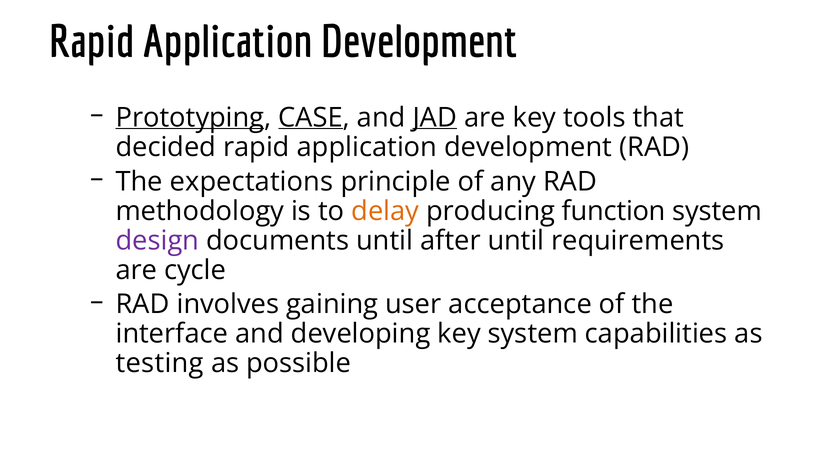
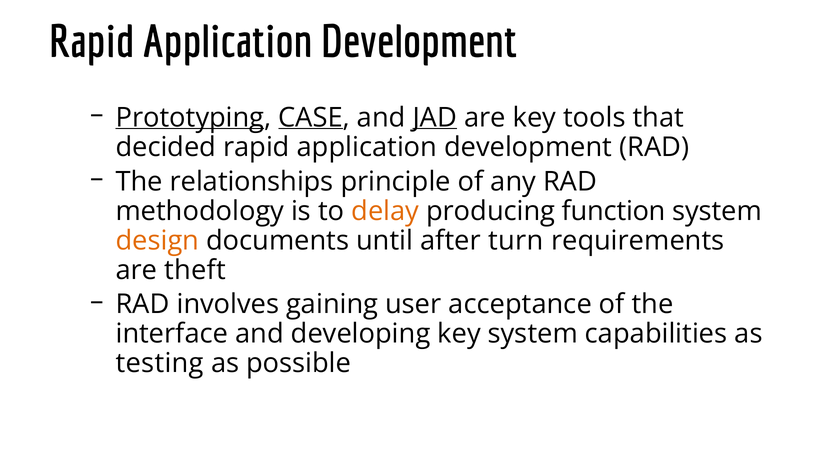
expectations: expectations -> relationships (252, 181)
design colour: purple -> orange (157, 240)
after until: until -> turn (516, 240)
cycle: cycle -> theft (195, 270)
